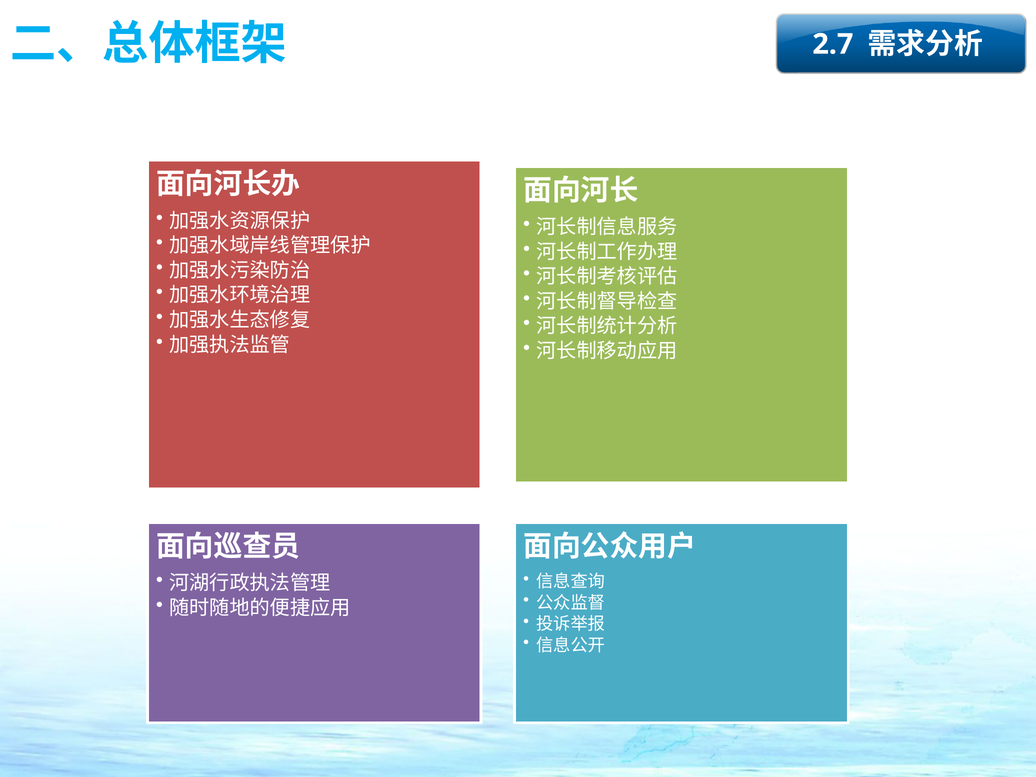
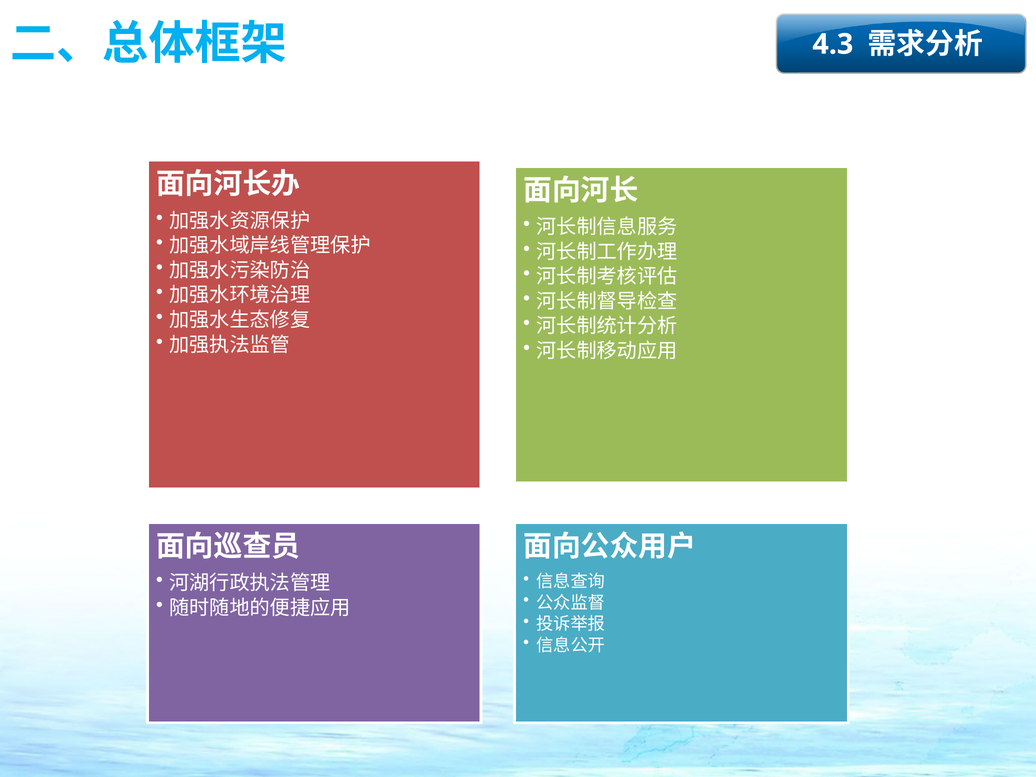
2.7: 2.7 -> 4.3 (833, 44)
